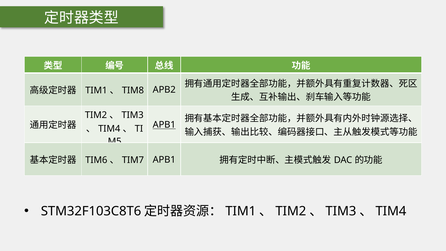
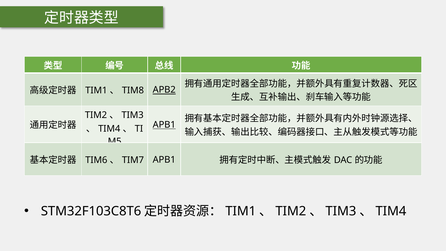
APB2 underline: none -> present (164, 90)
